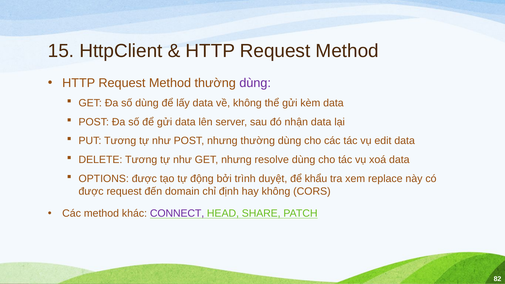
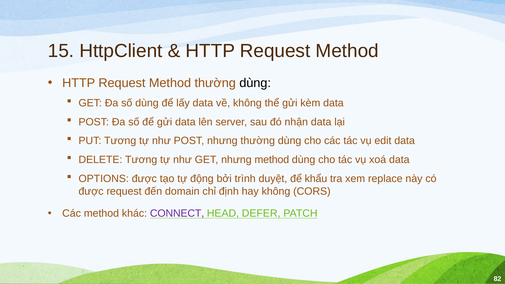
dùng colour: purple -> black (255, 83)
nhưng resolve: resolve -> method (272, 160)
SHARE: SHARE -> DEFER (261, 214)
